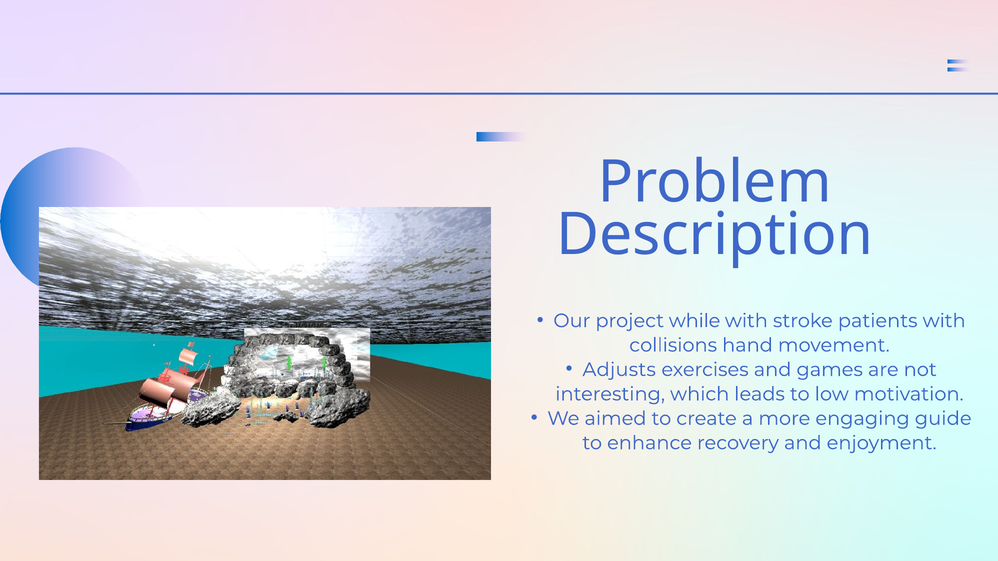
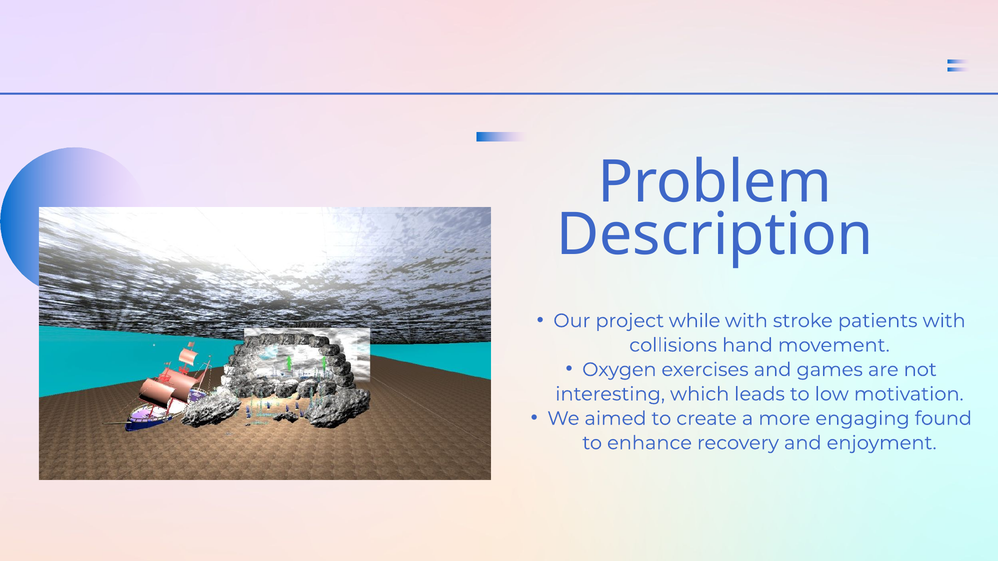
Adjusts: Adjusts -> Oxygen (619, 370)
guide: guide -> found (943, 419)
